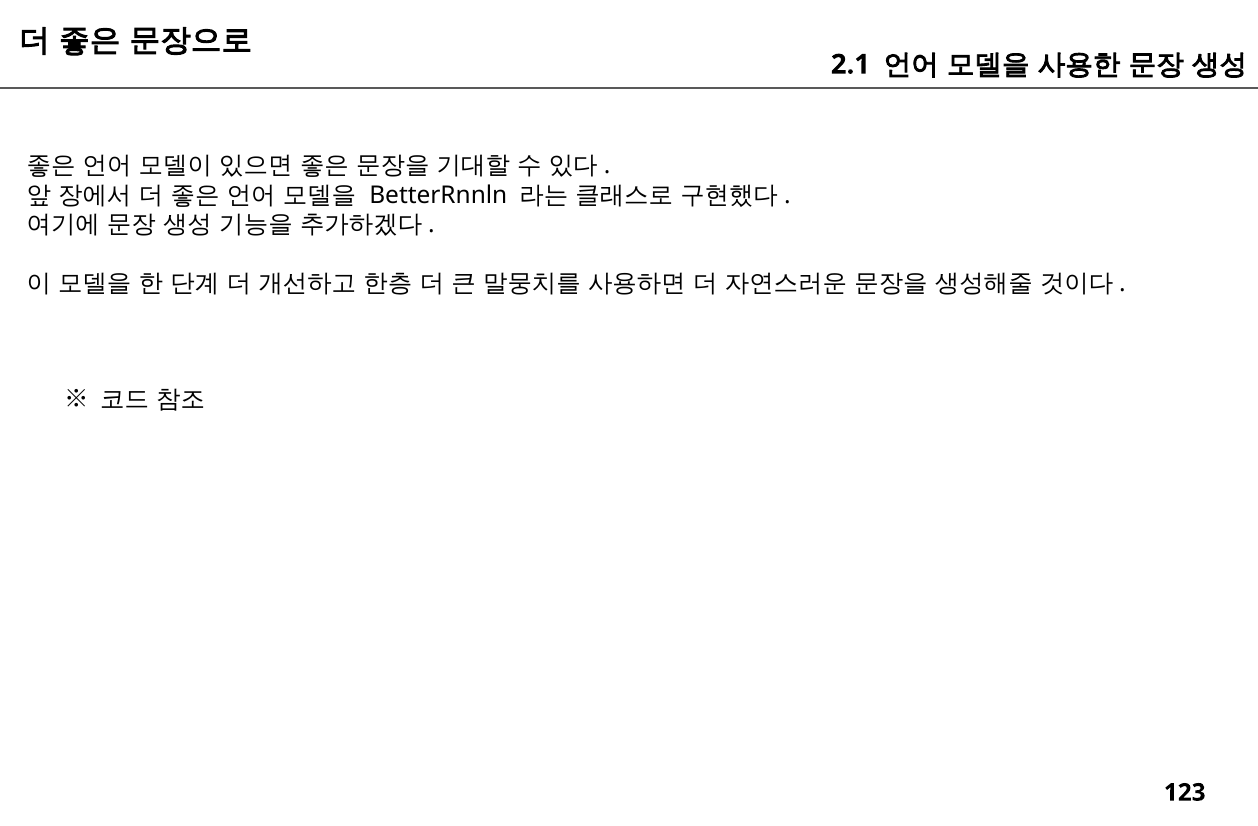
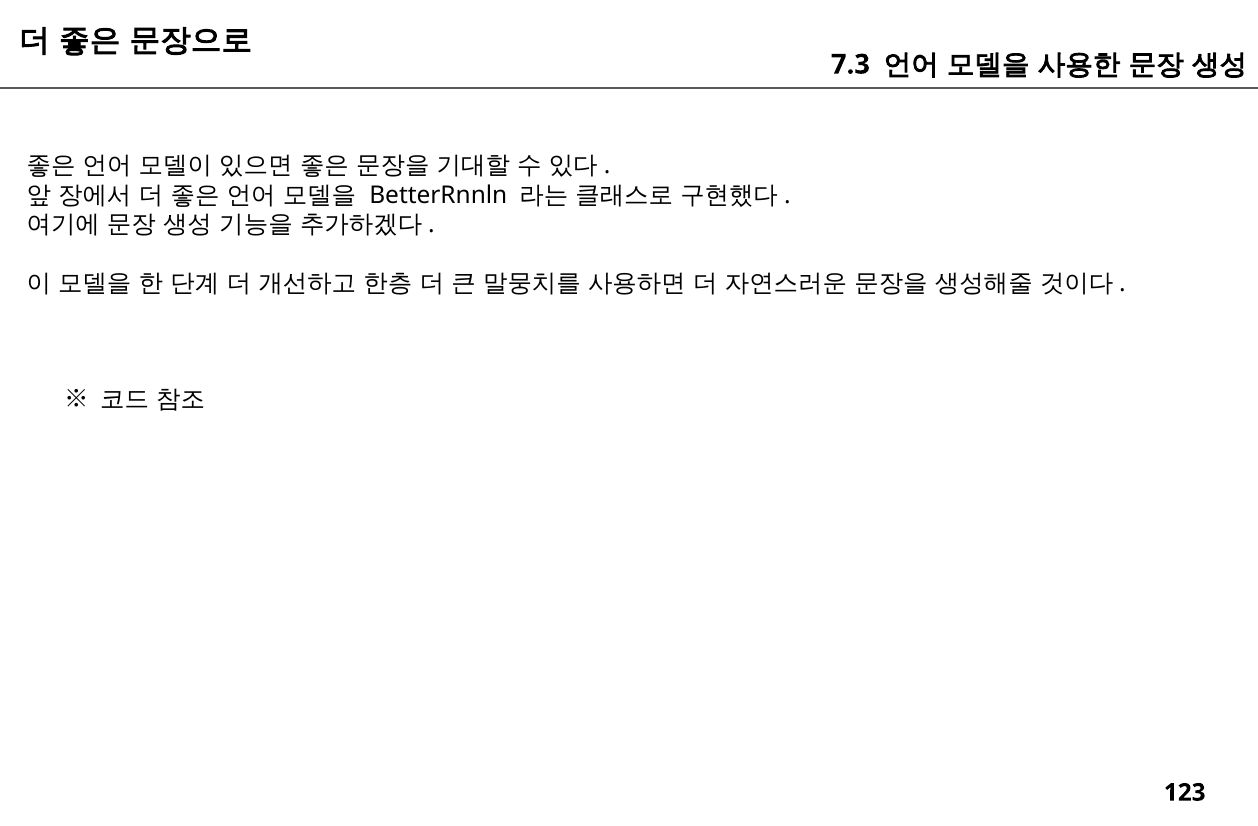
2.1: 2.1 -> 7.3 (850, 64)
